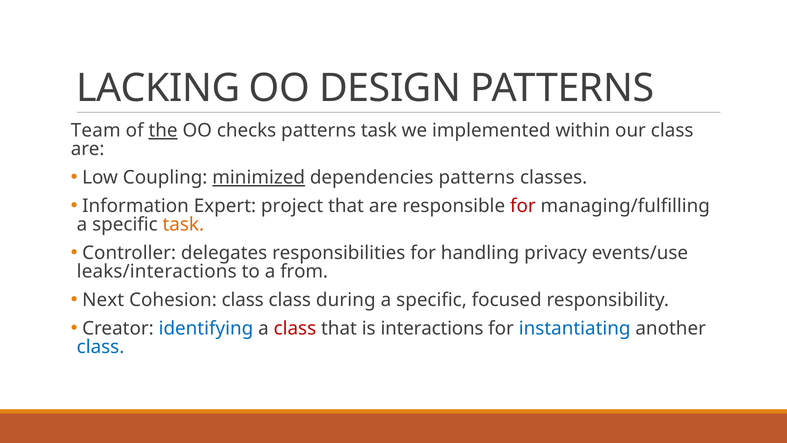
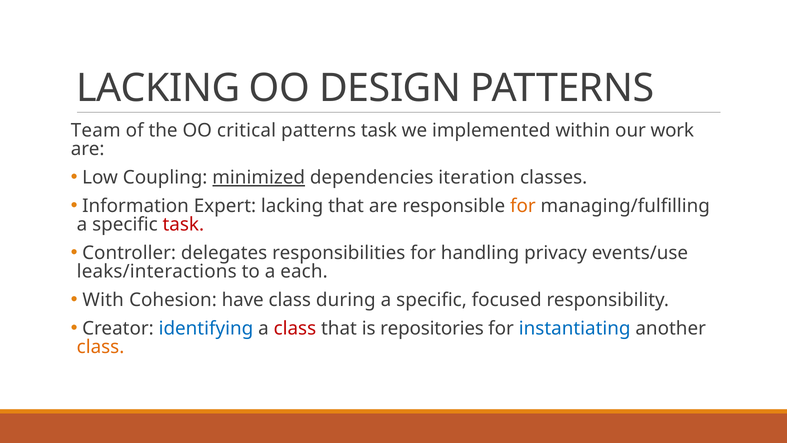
the underline: present -> none (163, 131)
checks: checks -> critical (246, 131)
our class: class -> work (672, 131)
dependencies patterns: patterns -> iteration (477, 177)
Expert project: project -> lacking (292, 206)
for colour: red -> orange (523, 206)
task colour: orange -> red (183, 224)
from: from -> each (304, 271)
Next: Next -> With (103, 300)
Cohesion class: class -> have (243, 300)
interactions: interactions -> repositories (432, 329)
class colour: blue -> orange (101, 347)
